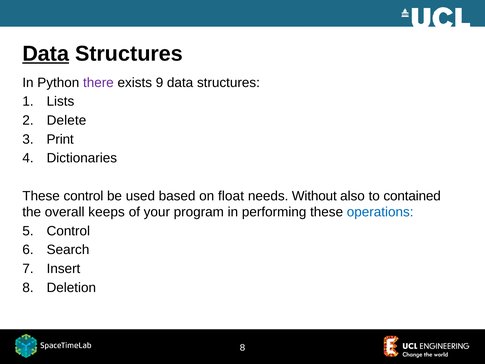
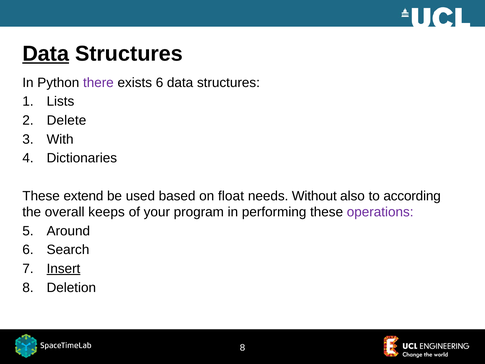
exists 9: 9 -> 6 (160, 83)
Print: Print -> With (60, 139)
These control: control -> extend (83, 196)
contained: contained -> according (412, 196)
operations colour: blue -> purple (380, 212)
Control: Control -> Around (68, 231)
Insert underline: none -> present (63, 269)
